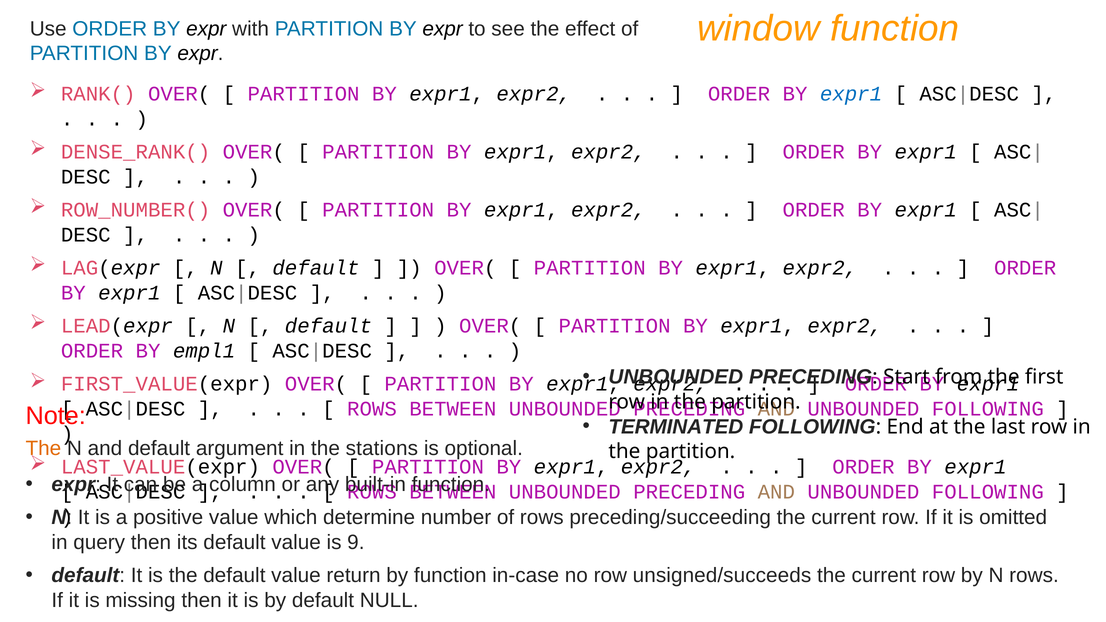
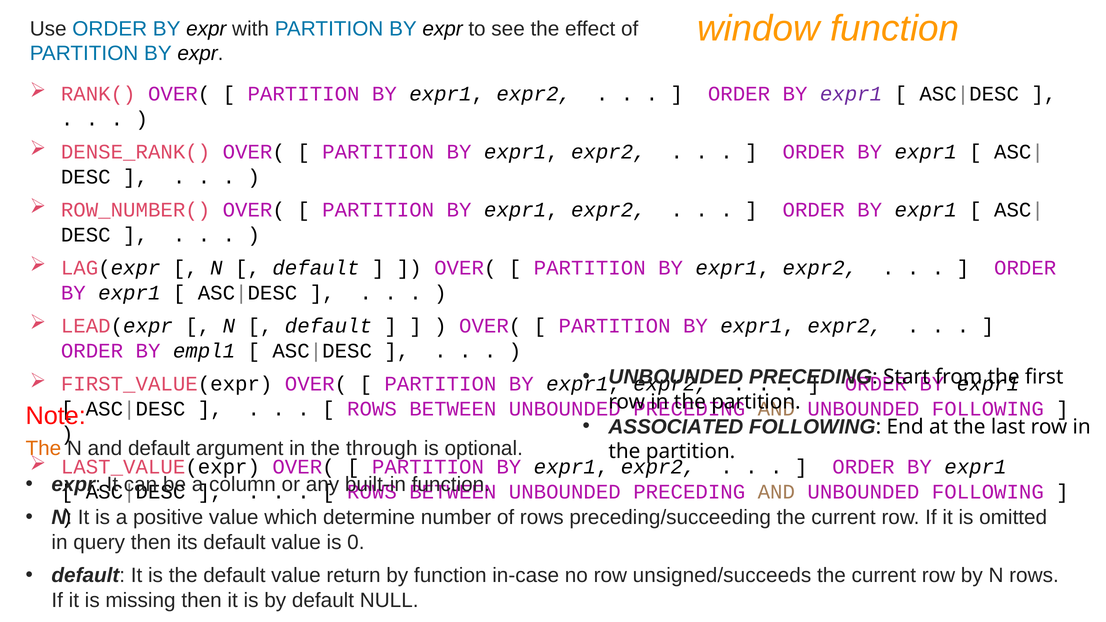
expr1 colour: blue -> purple (851, 94)
TERMINATED: TERMINATED -> ASSOCIATED (676, 427)
stations: stations -> through (382, 449)
9: 9 -> 0 (356, 543)
